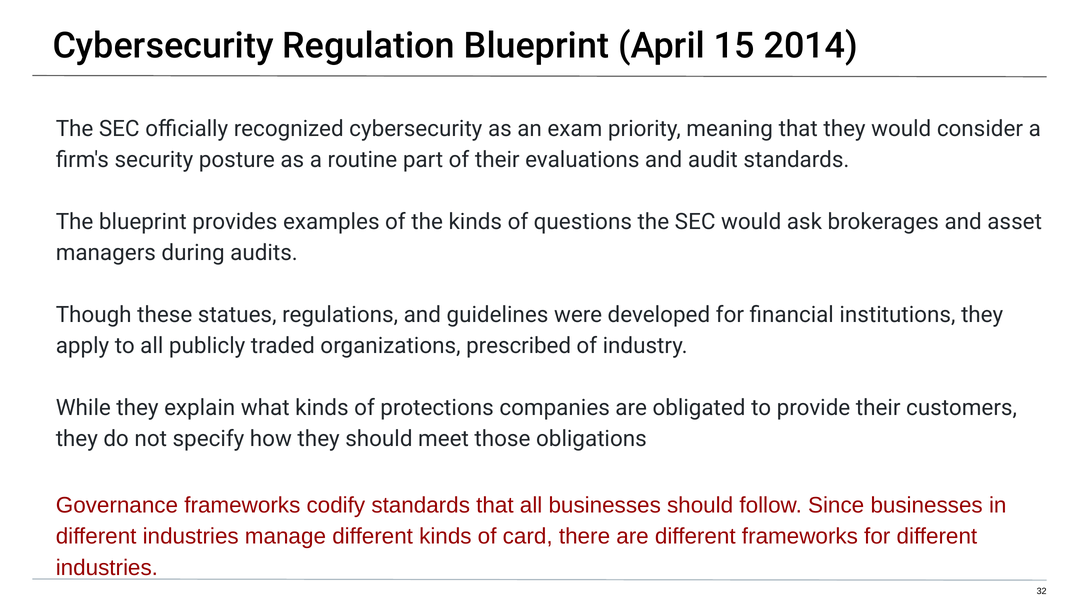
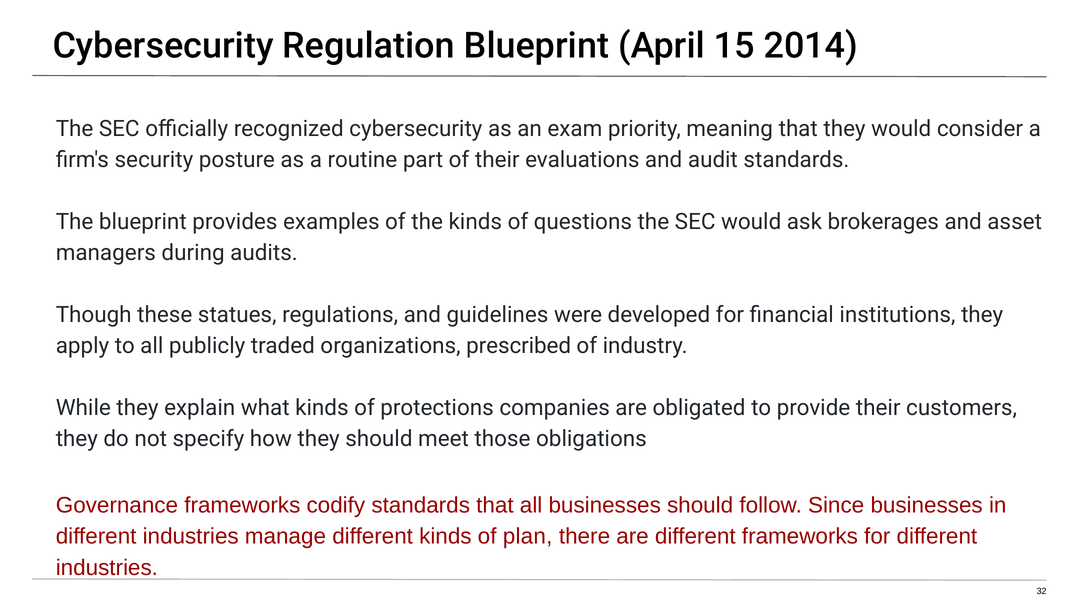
card: card -> plan (528, 537)
